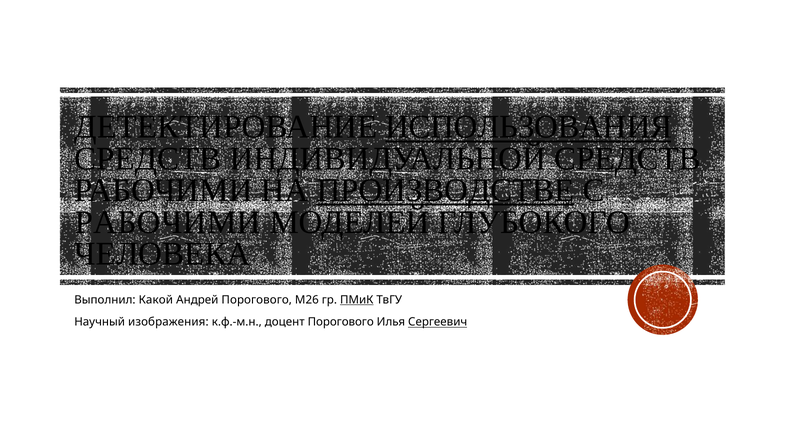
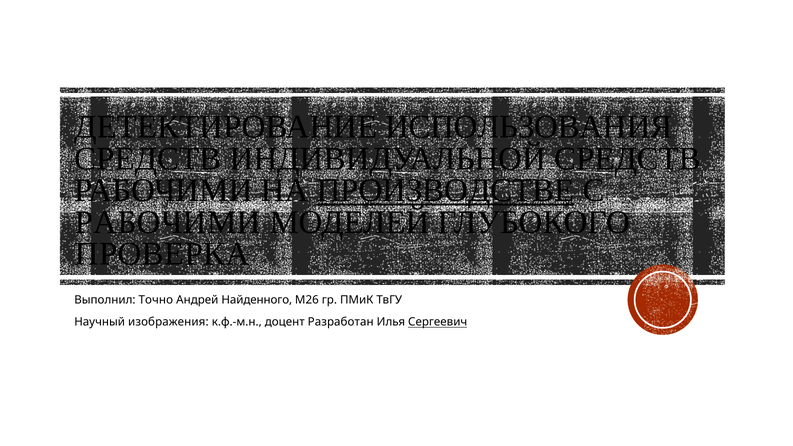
ИСПОЛЬЗОВАНИЯ underline: present -> none (529, 127)
ЧЕЛОВЕКА: ЧЕЛОВЕКА -> ПРОВЕРКА (162, 254)
Какой: Какой -> Точно (156, 300)
Андрей Порогового: Порогового -> Найденного (257, 300)
ПМиК underline: present -> none (357, 300)
доцент Порогового: Порогового -> Разработан (341, 322)
